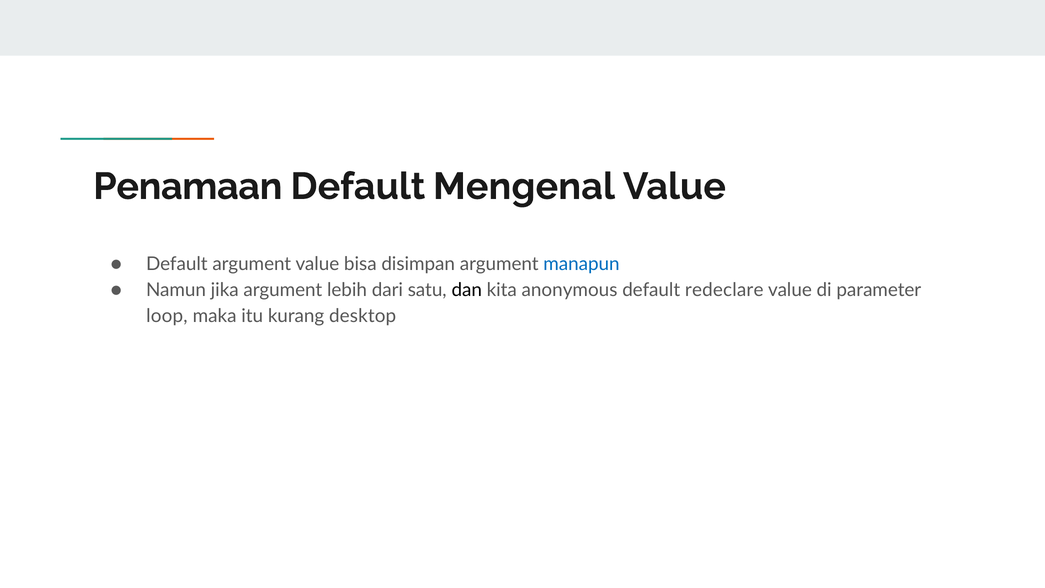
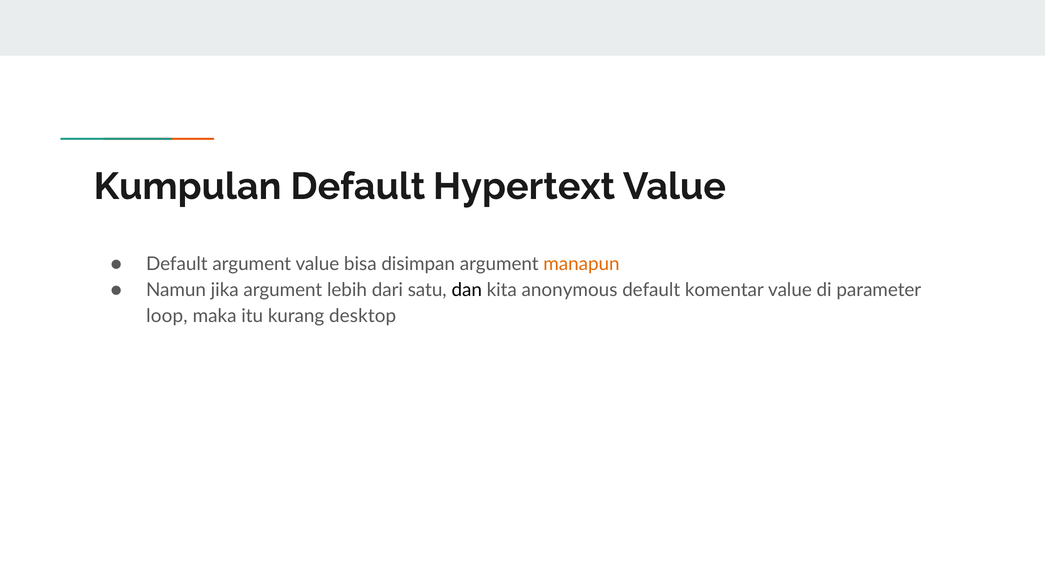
Penamaan: Penamaan -> Kumpulan (188, 186)
Mengenal: Mengenal -> Hypertext (524, 186)
manapun colour: blue -> orange (581, 264)
redeclare: redeclare -> komentar (724, 290)
